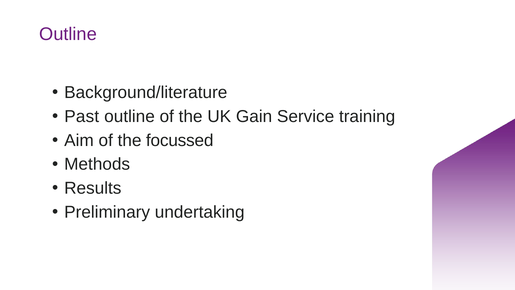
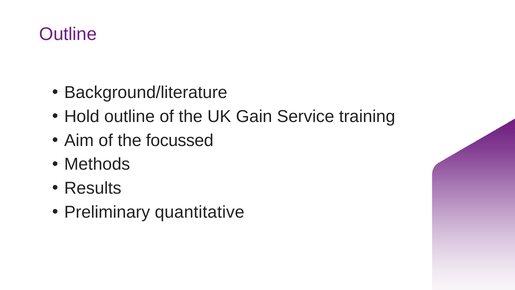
Past: Past -> Hold (82, 116)
undertaking: undertaking -> quantitative (200, 212)
